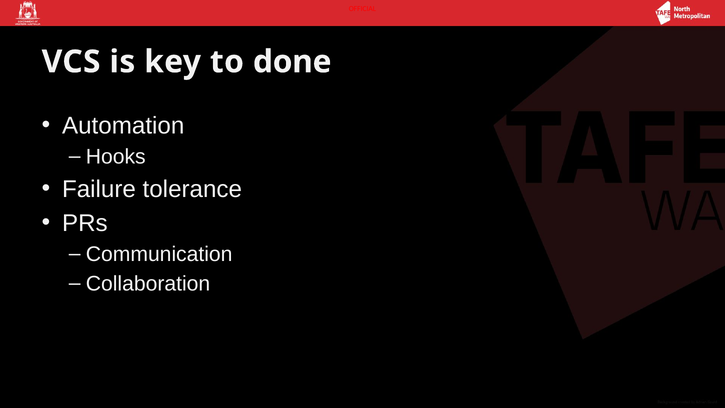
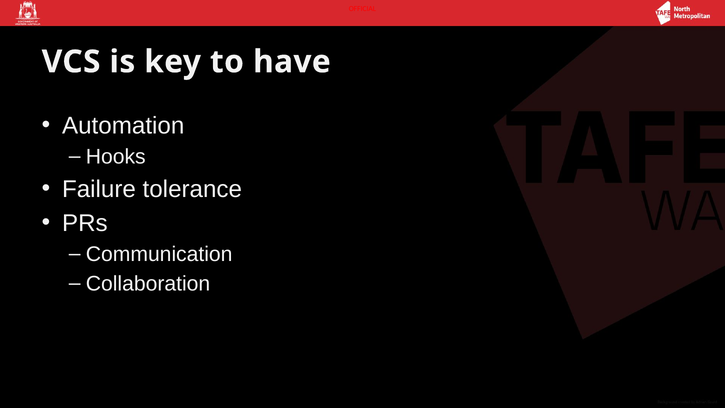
done: done -> have (292, 62)
